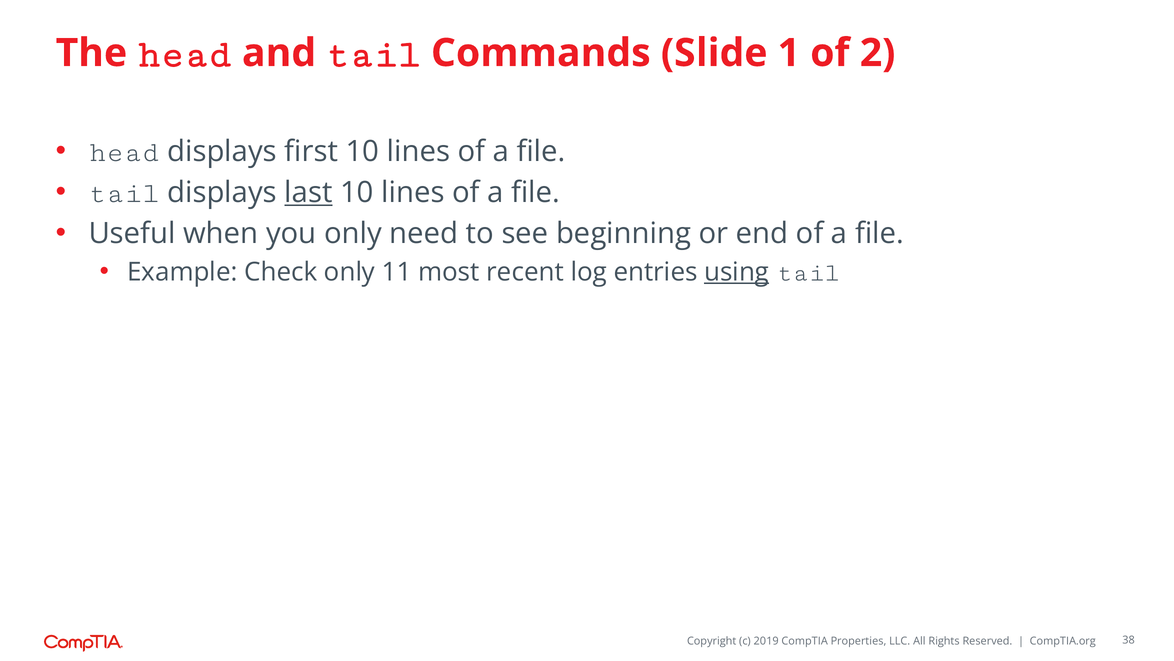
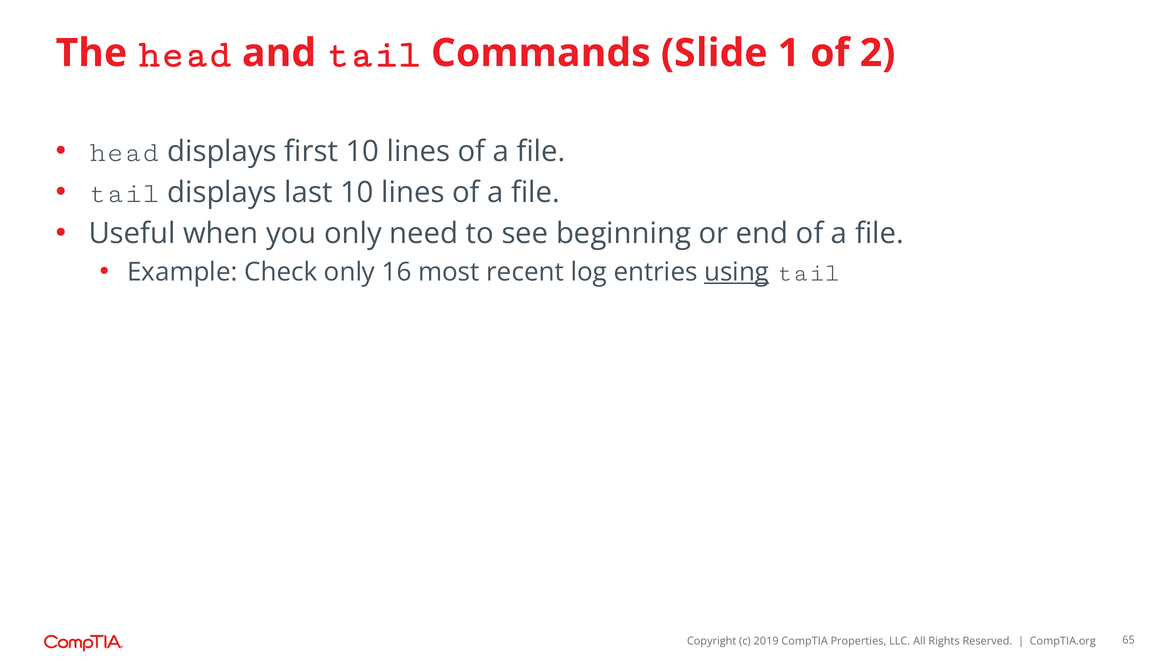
last underline: present -> none (308, 192)
11: 11 -> 16 (397, 272)
38: 38 -> 65 (1129, 640)
